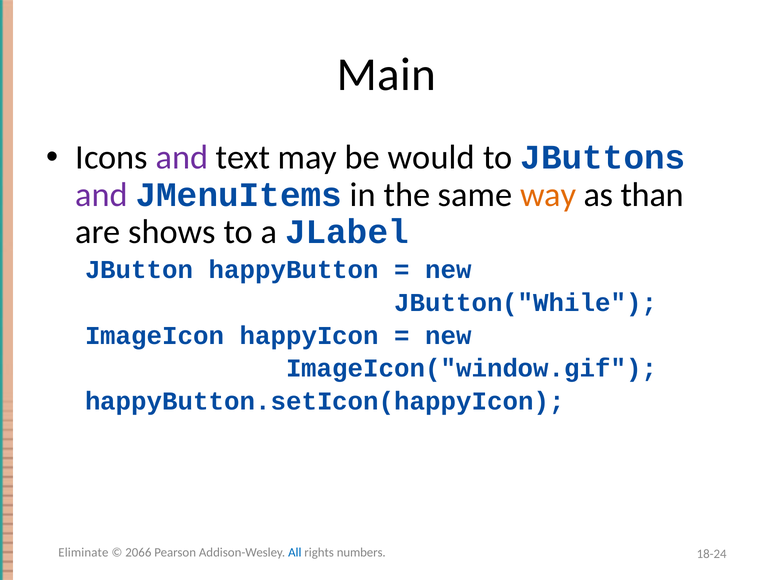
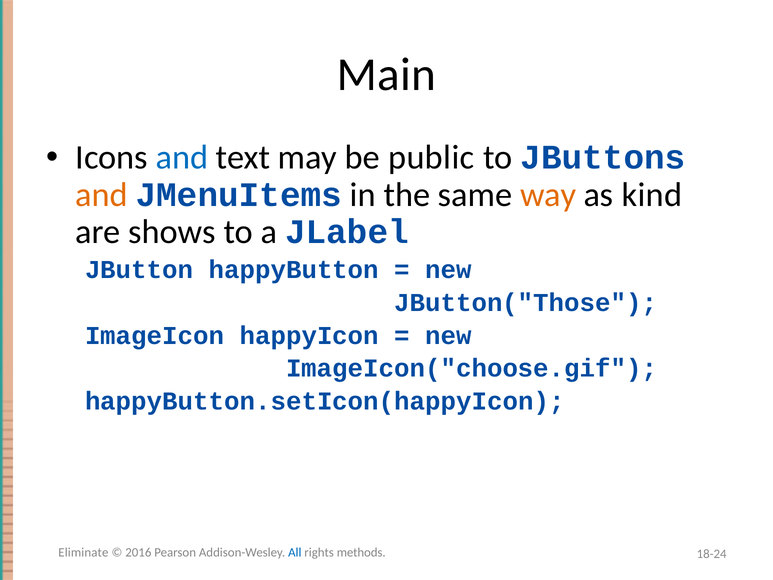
and colour: purple -> blue (182, 158)
would: would -> public (431, 158)
and colour: purple -> orange (102, 195)
than: than -> kind (652, 195)
JButton("While: JButton("While -> JButton("Those (526, 302)
ImageIcon("window.gif: ImageIcon("window.gif -> ImageIcon("choose.gif (472, 368)
2066: 2066 -> 2016 (138, 552)
numbers: numbers -> methods (361, 552)
